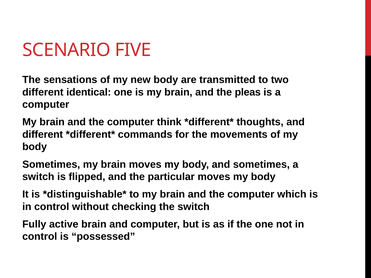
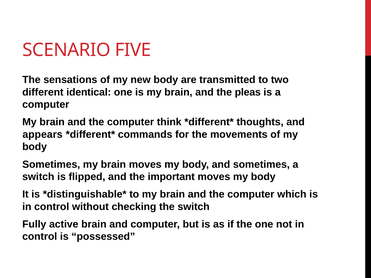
different: different -> appears (43, 135)
particular: particular -> important (171, 177)
